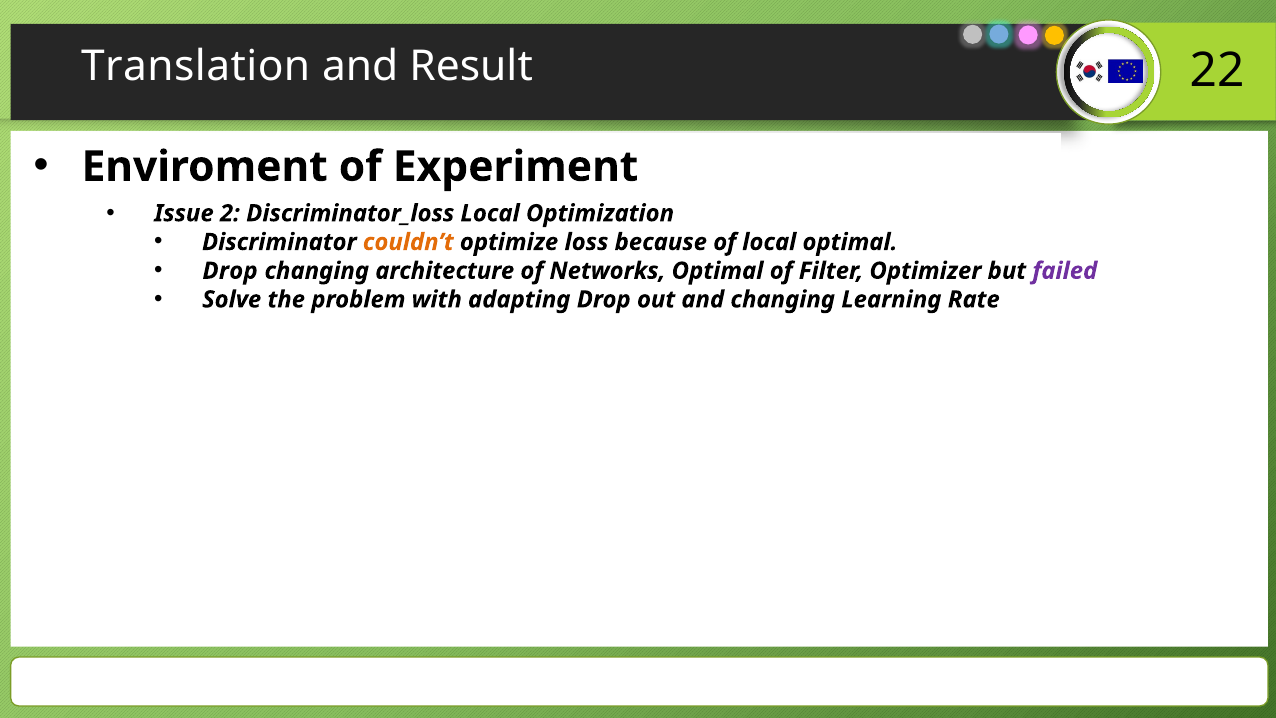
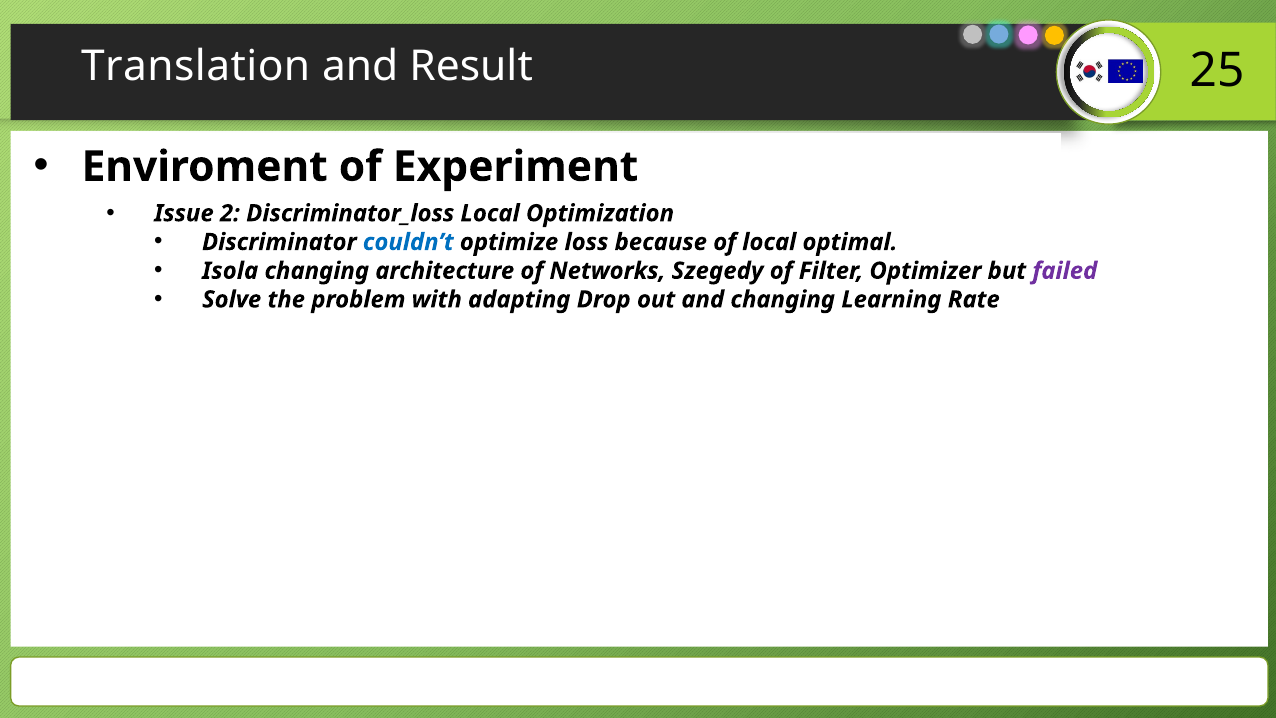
22: 22 -> 25 (1217, 71)
couldn’t colour: orange -> blue (408, 242)
Drop: Drop -> Isola (230, 271)
Networks Optimal: Optimal -> Szegedy (717, 271)
